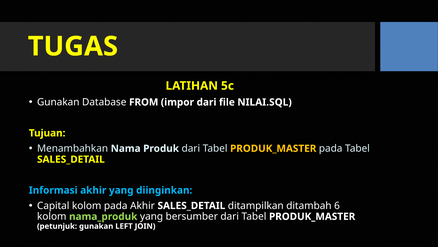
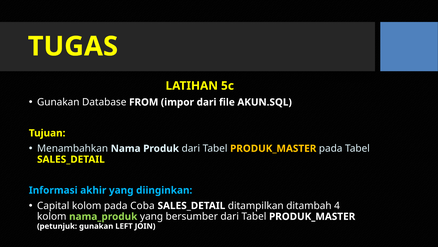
NILAI.SQL: NILAI.SQL -> AKUN.SQL (265, 102)
pada Akhir: Akhir -> Coba (142, 205)
6: 6 -> 4 (337, 205)
